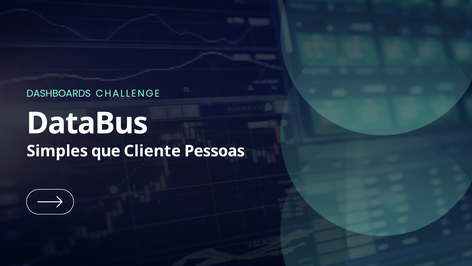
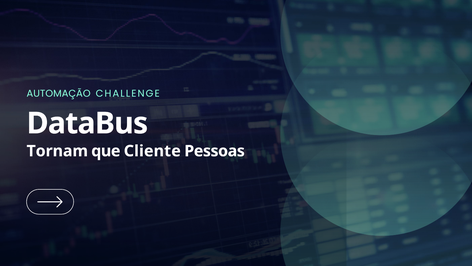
DASHBOARDS: DASHBOARDS -> AUTOMAÇÃO (59, 93)
Simples: Simples -> Tornam (57, 151)
